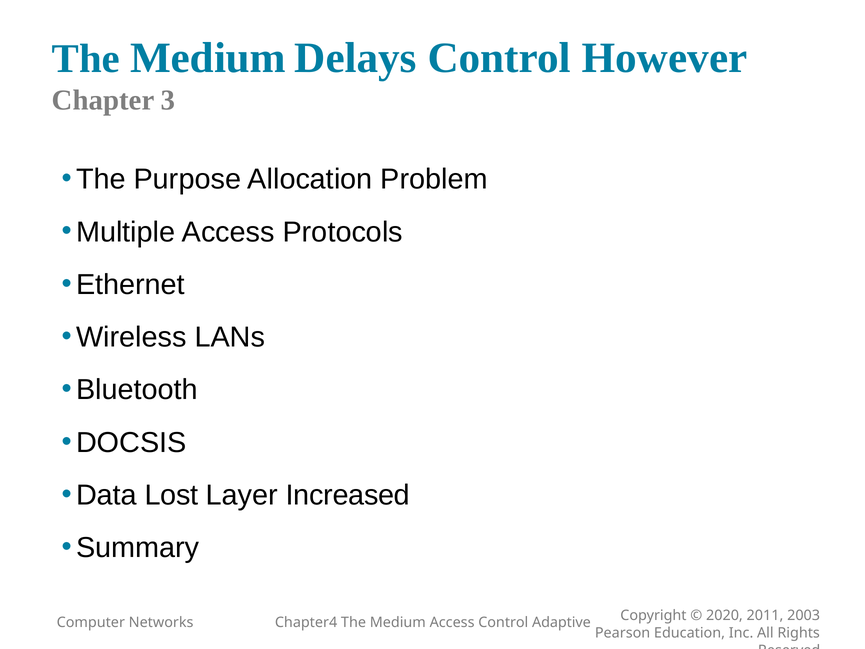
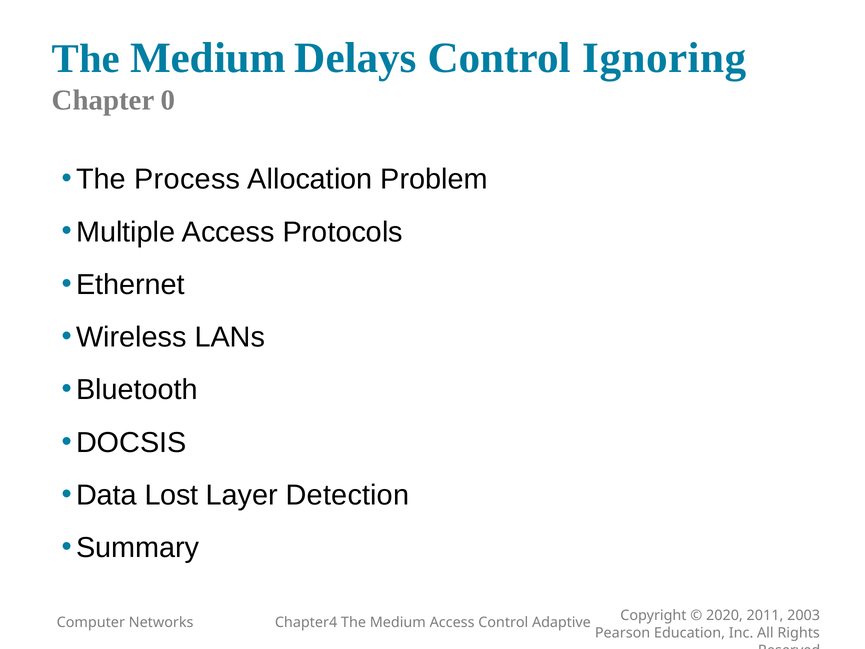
However: However -> Ignoring (664, 58)
3: 3 -> 0 (168, 100)
Purpose: Purpose -> Process (187, 179)
Increased: Increased -> Detection (348, 495)
